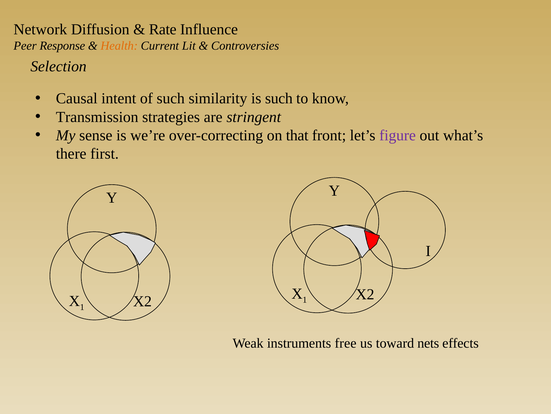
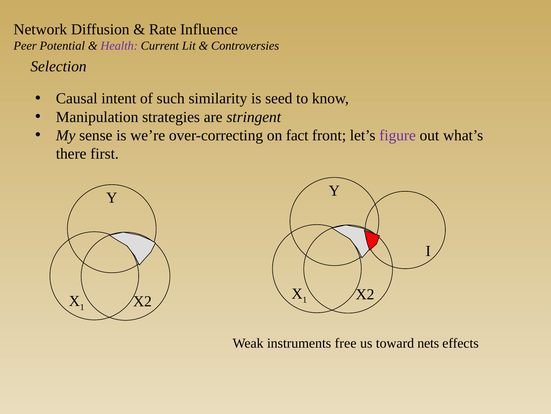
Response: Response -> Potential (62, 46)
Health colour: orange -> purple (119, 46)
is such: such -> seed (279, 98)
Transmission: Transmission -> Manipulation (97, 117)
that: that -> fact (297, 135)
